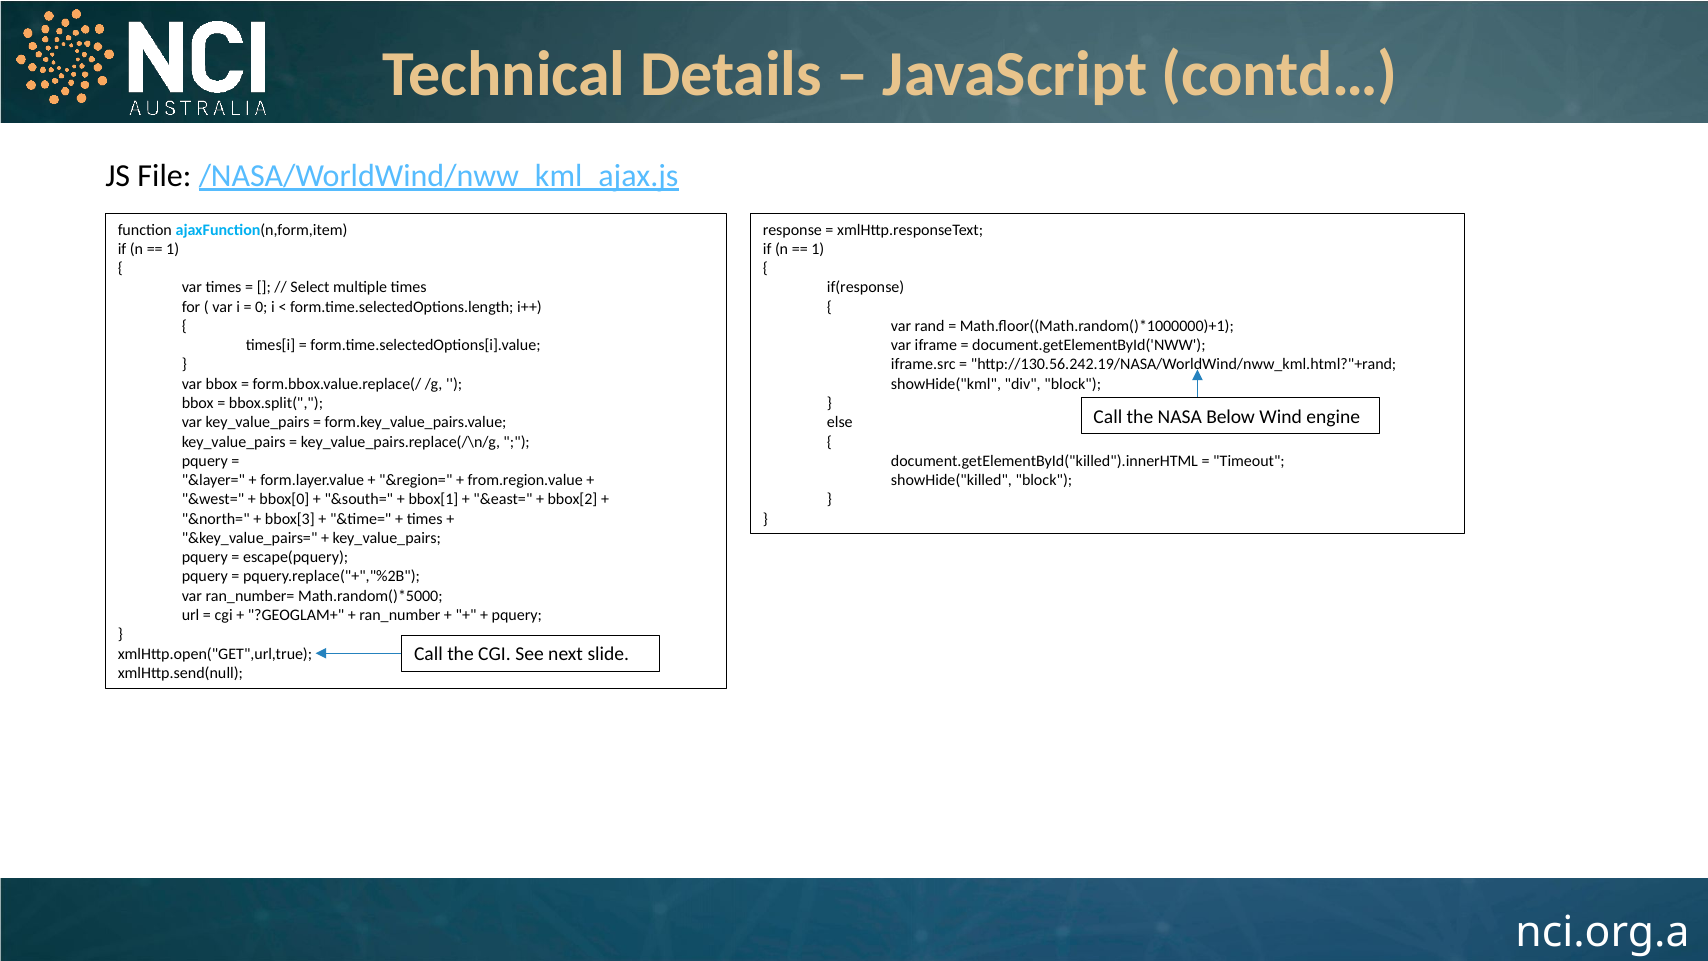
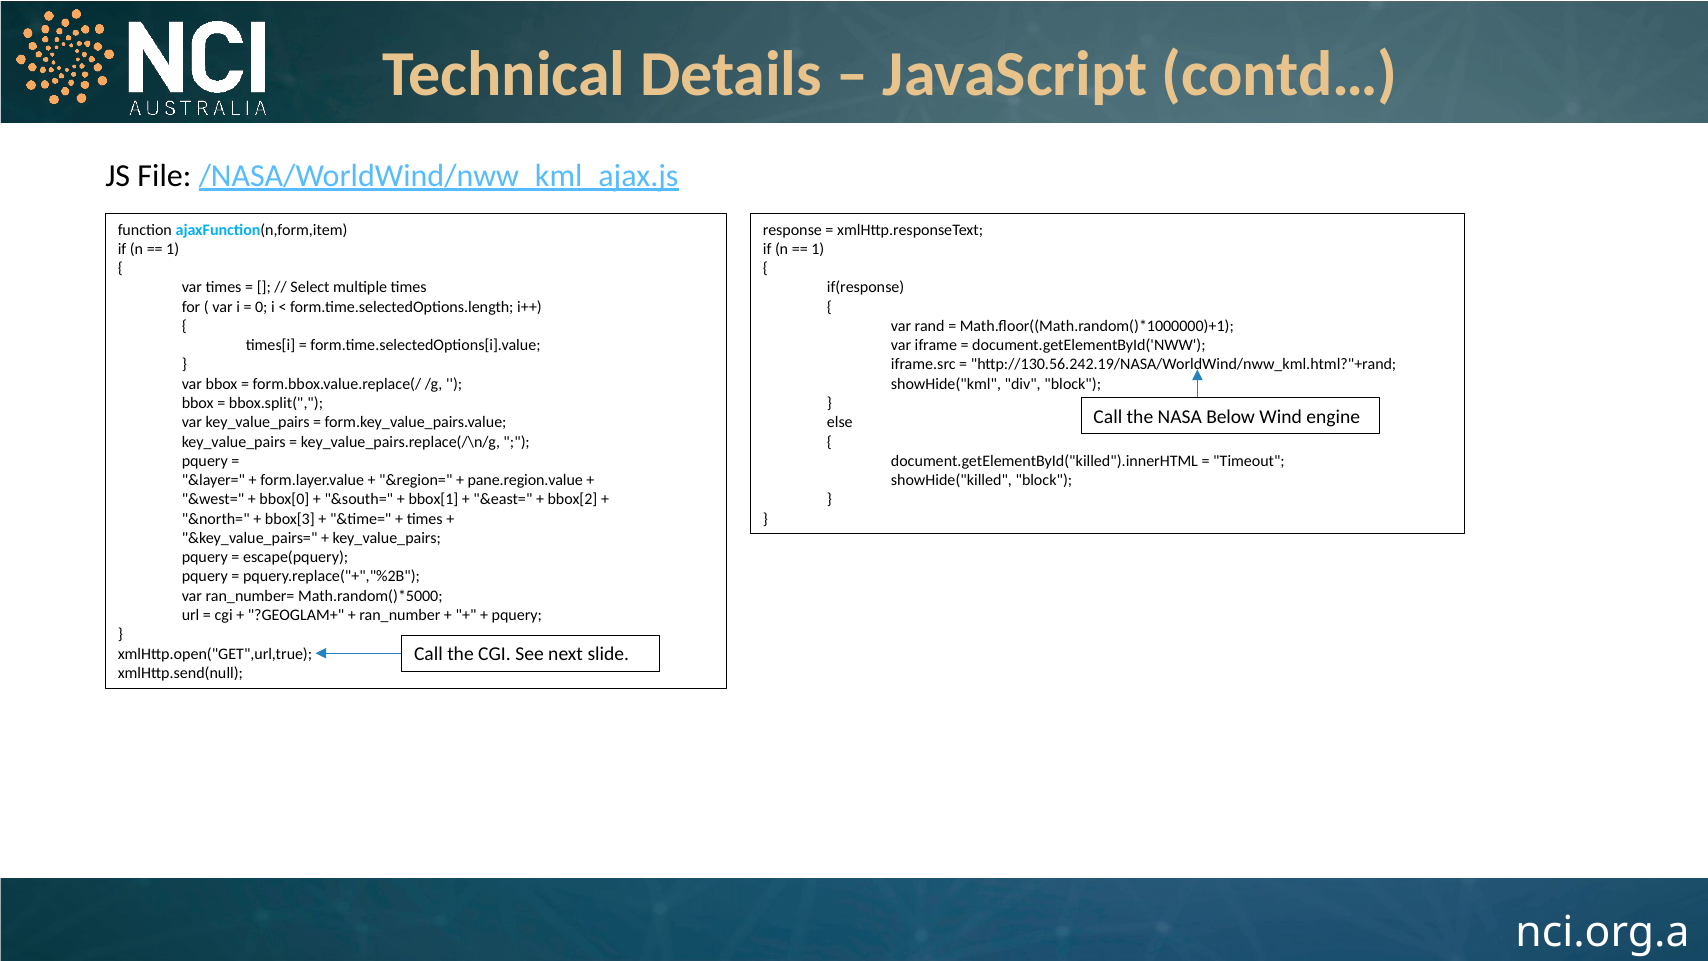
from.region.value: from.region.value -> pane.region.value (525, 480)
